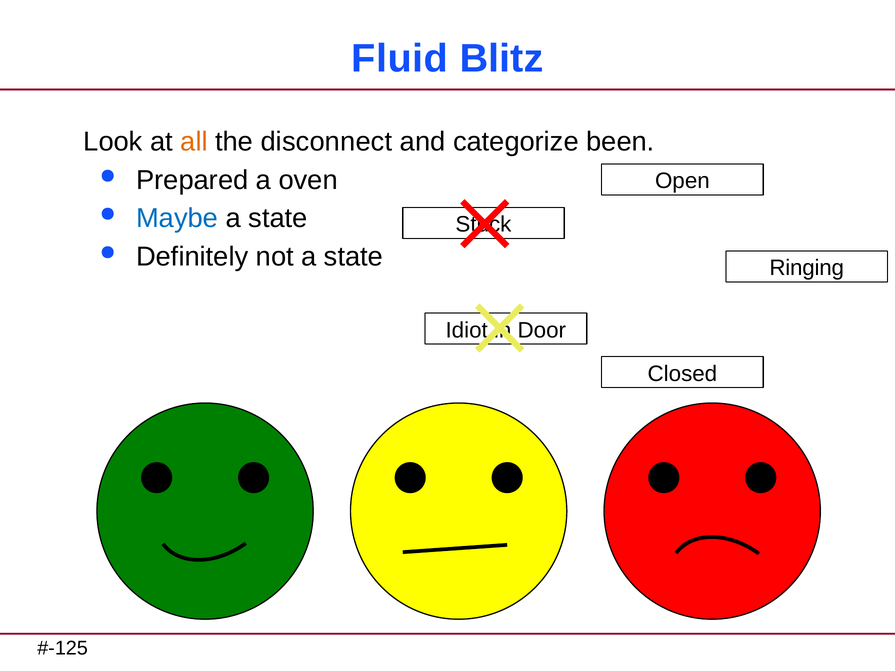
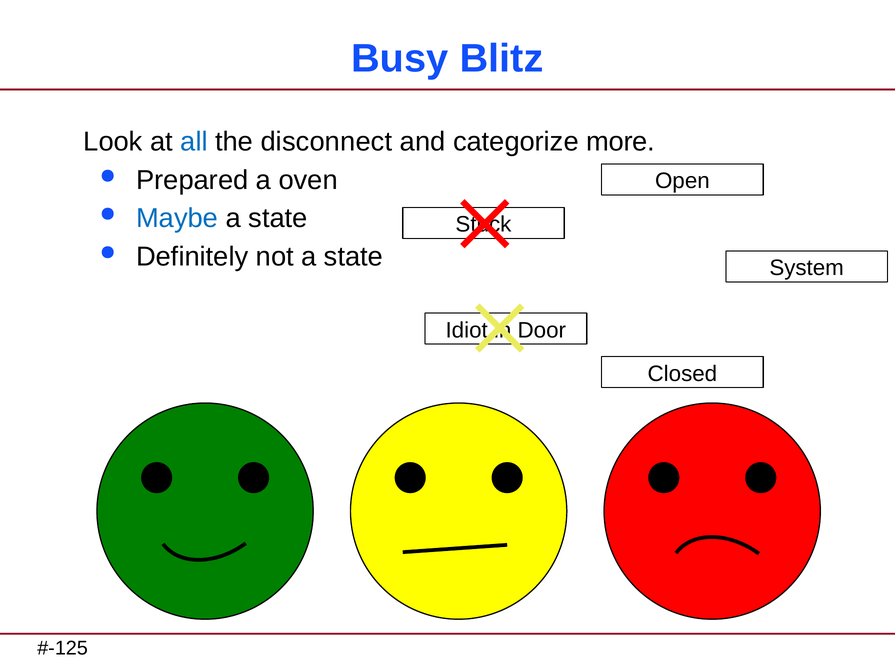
Fluid: Fluid -> Busy (400, 59)
all colour: orange -> blue (194, 142)
been: been -> more (621, 142)
Ringing: Ringing -> System (807, 268)
